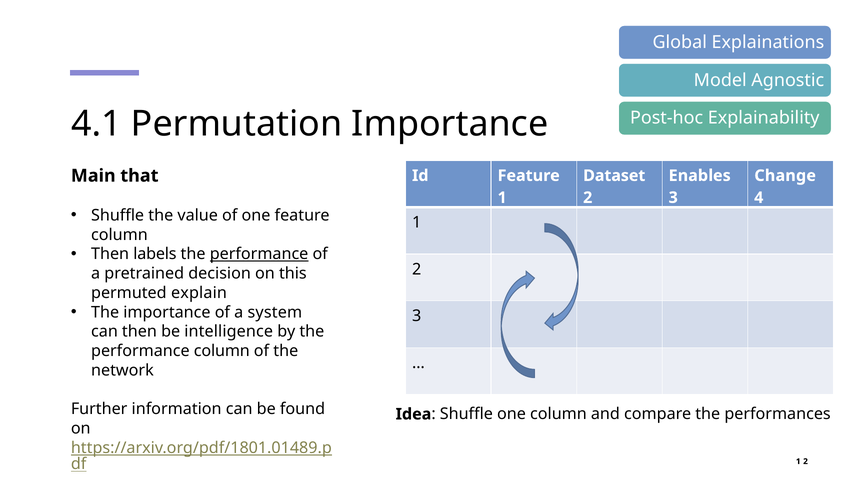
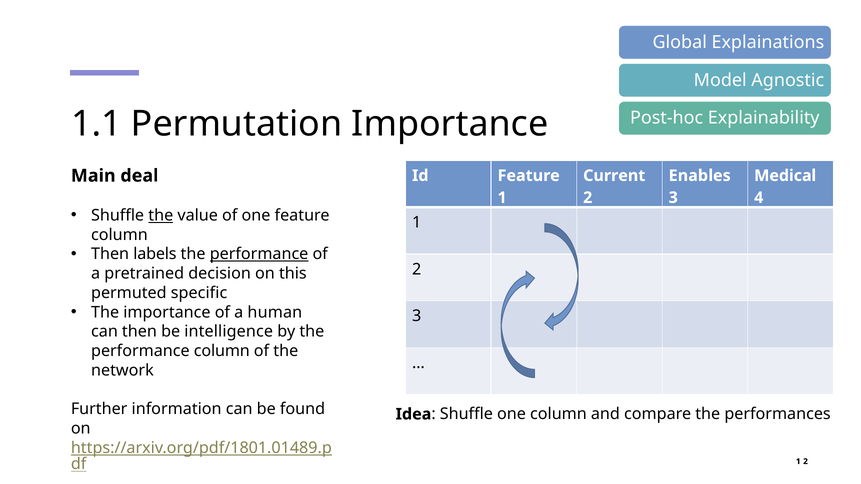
4.1: 4.1 -> 1.1 (96, 124)
that: that -> deal (139, 176)
Dataset: Dataset -> Current (614, 176)
Change: Change -> Medical (785, 176)
the underline: none -> present (161, 216)
explain: explain -> specific (199, 293)
system: system -> human (275, 312)
